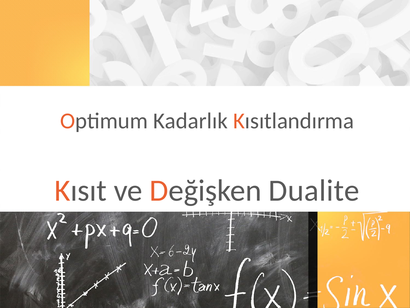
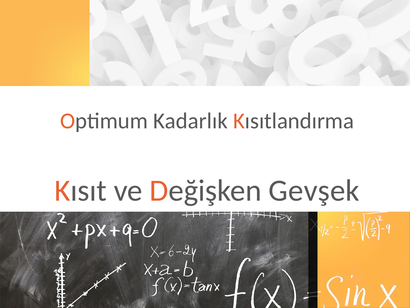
Dualite: Dualite -> Gevşek (314, 190)
